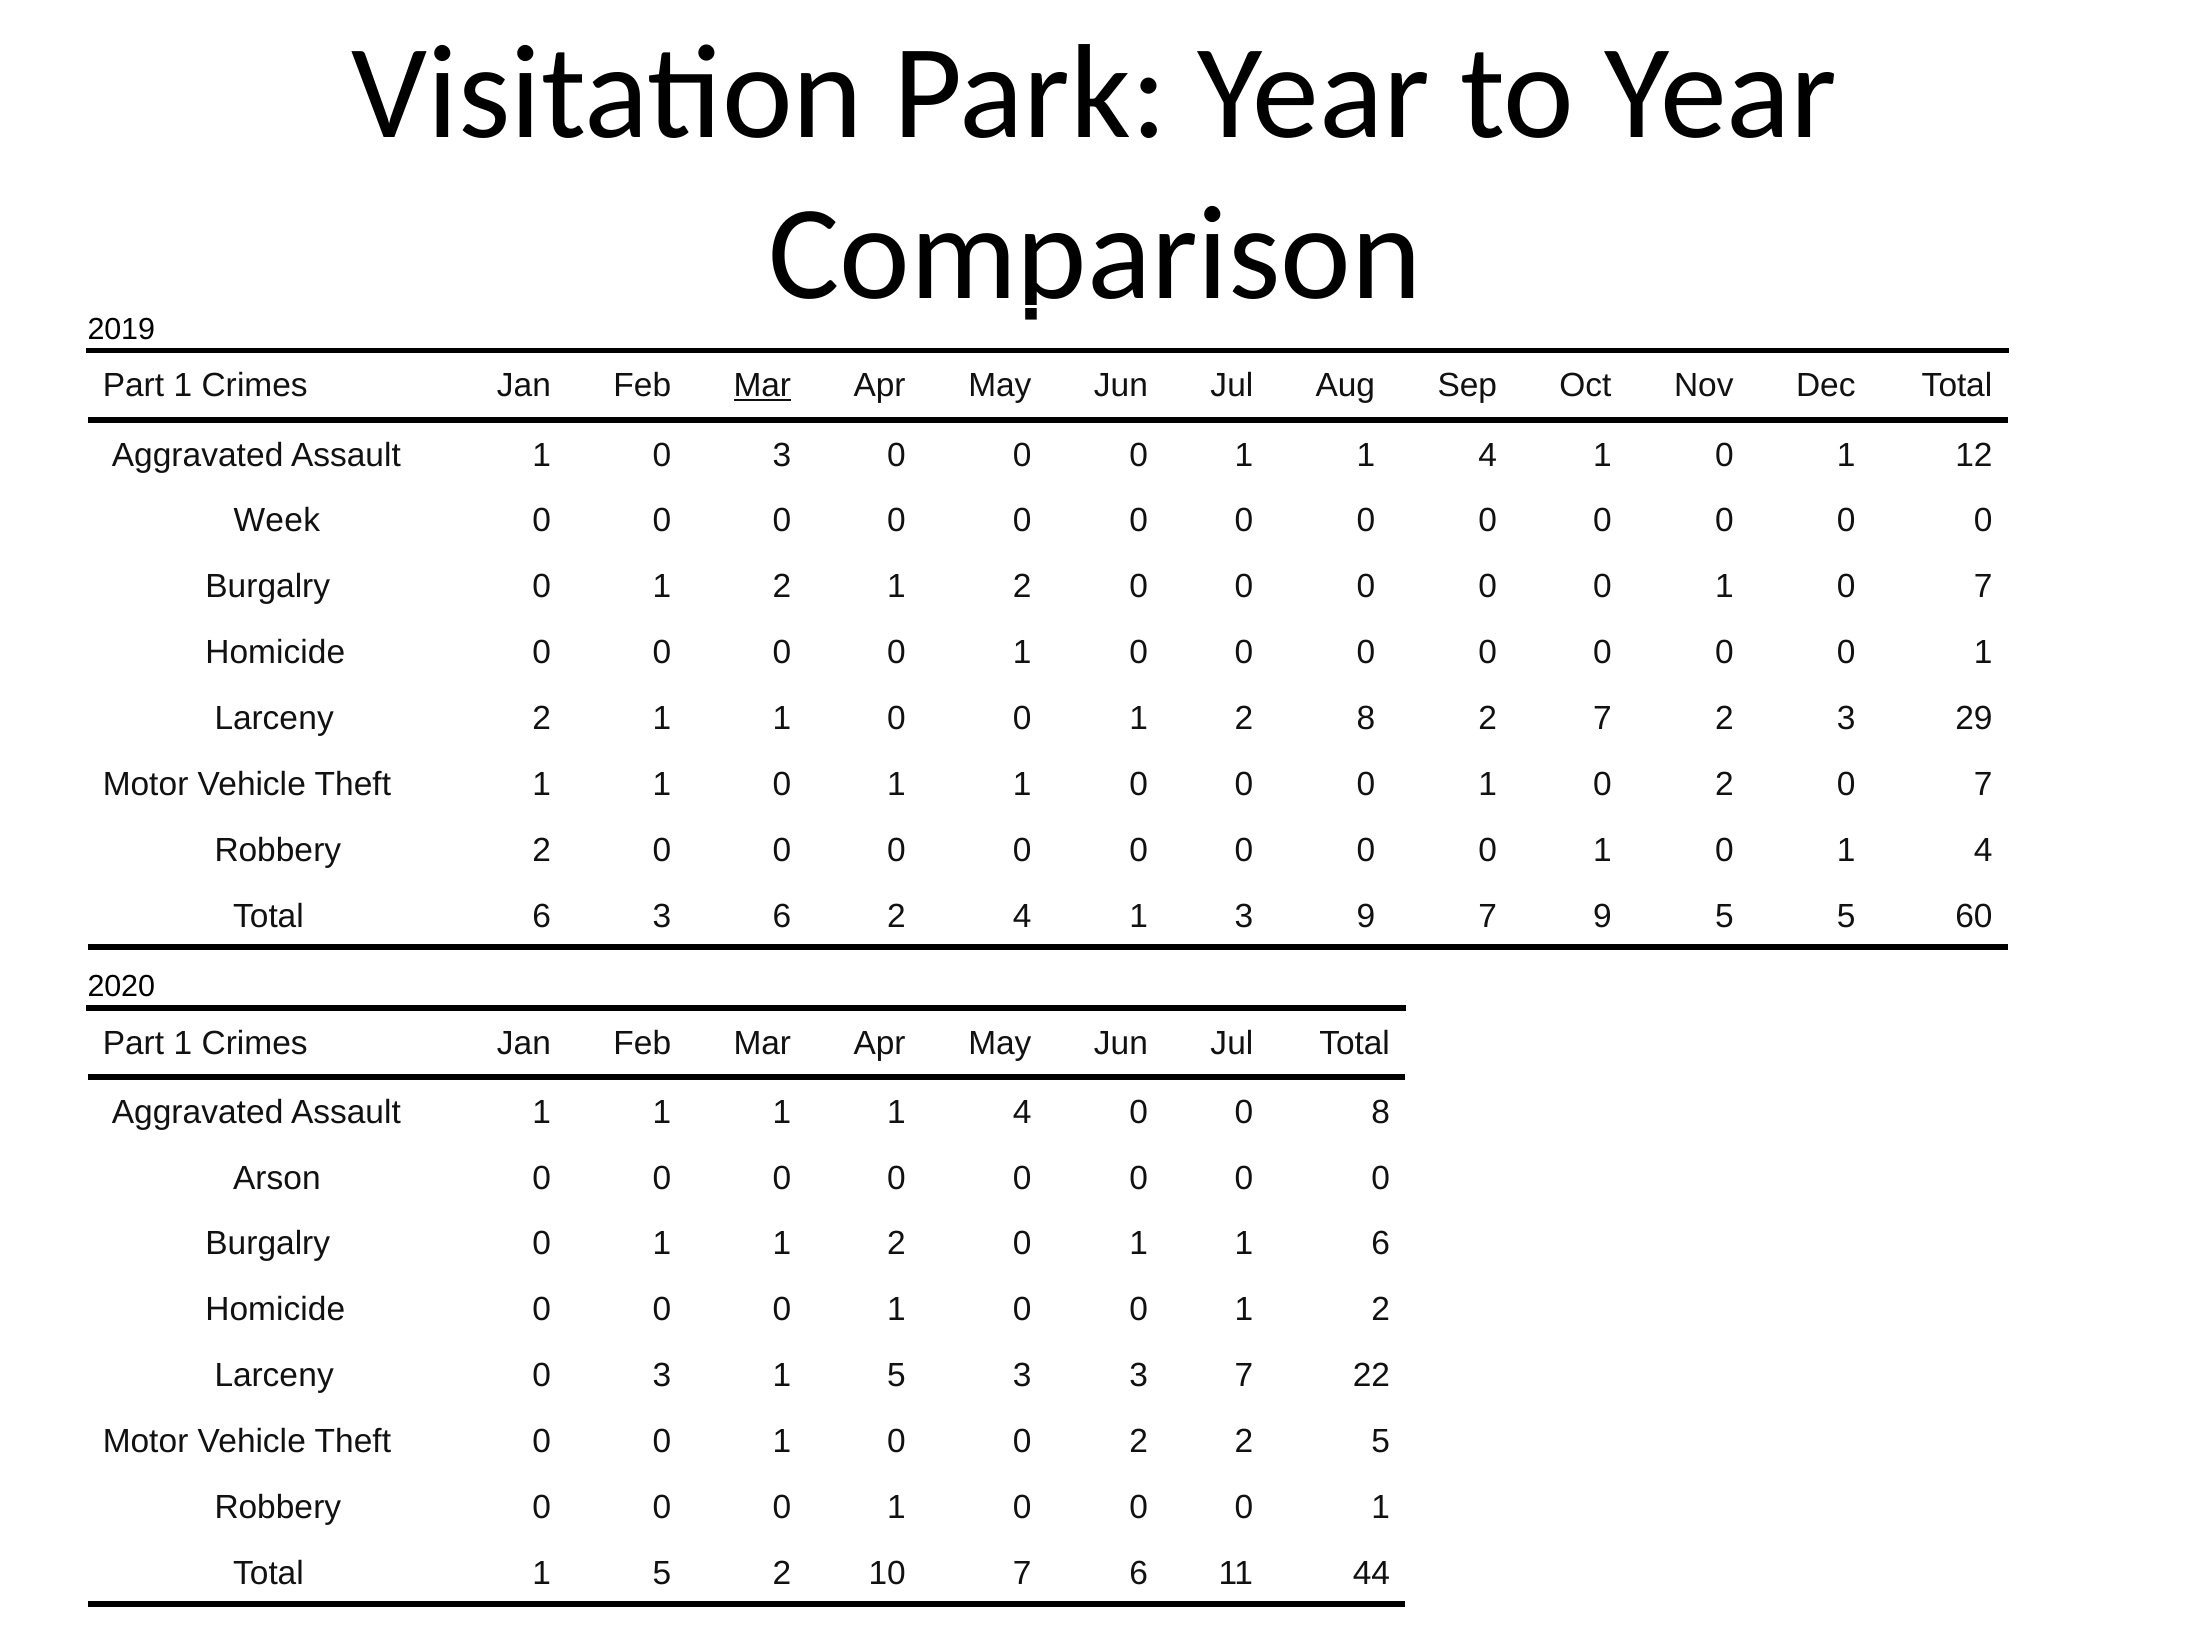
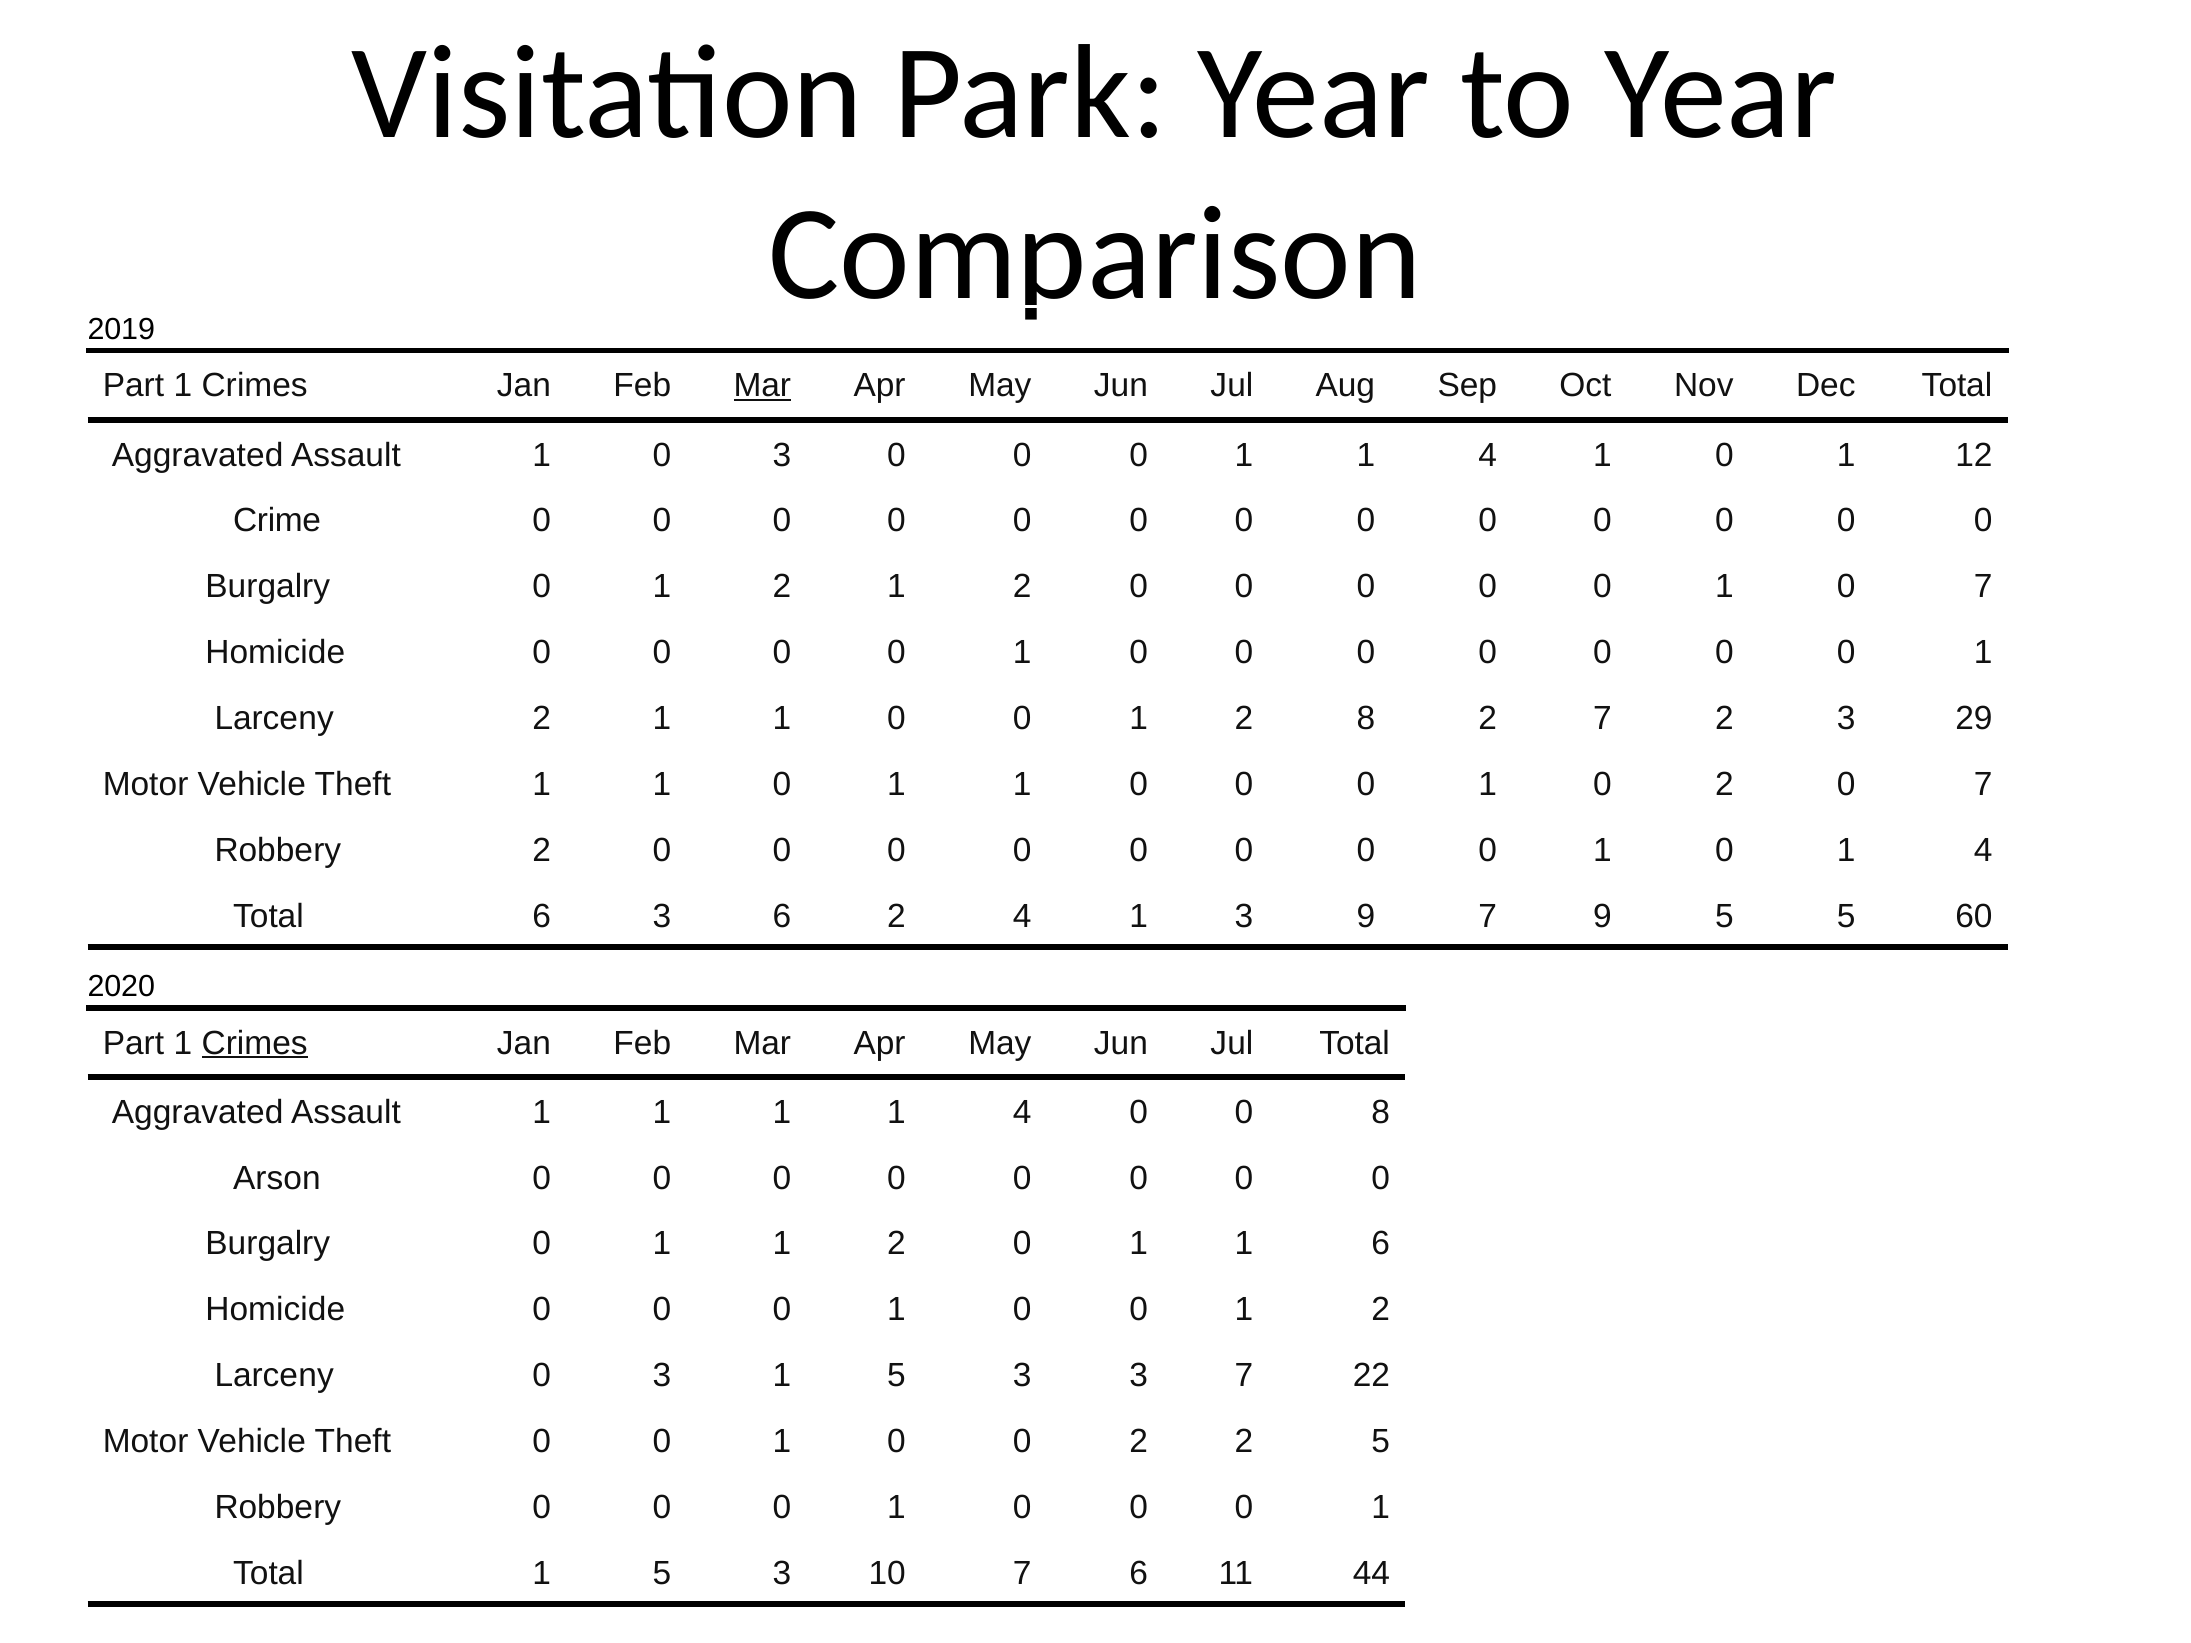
Week: Week -> Crime (277, 521)
Crimes underline: none -> present (255, 1043)
Total 1 5 2: 2 -> 3 (782, 1574)
